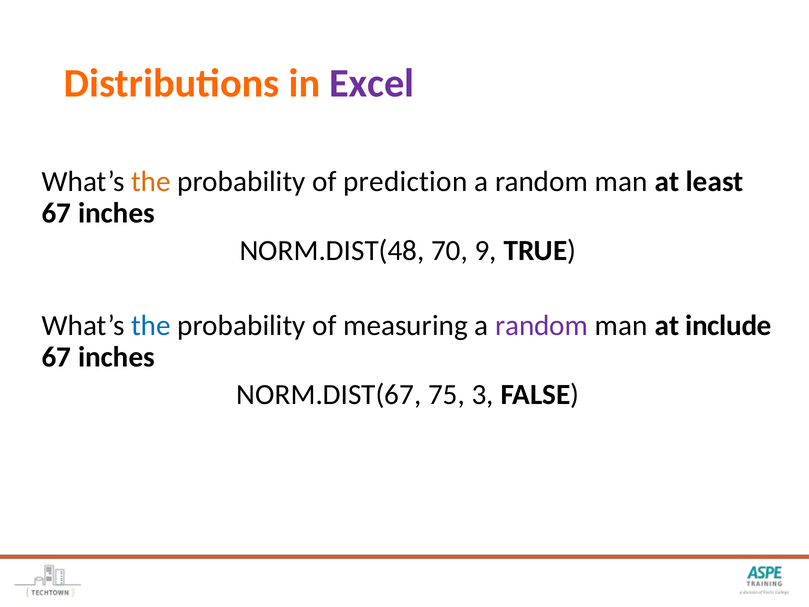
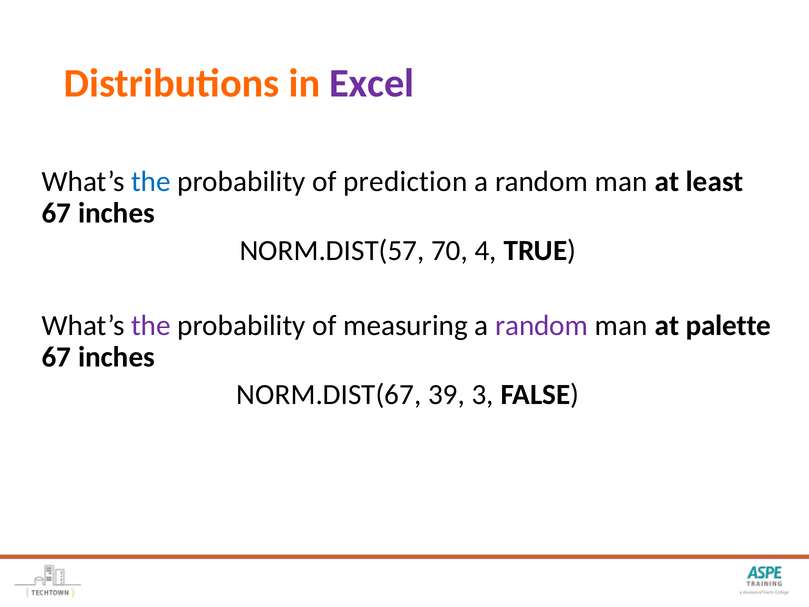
the colour: orange -> blue (151, 181)
NORM.DIST(48: NORM.DIST(48 -> NORM.DIST(57 (332, 251)
9: 9 -> 4 (486, 251)
the colour: blue -> purple (151, 325)
include: include -> palette (728, 325)
75: 75 -> 39 (446, 395)
